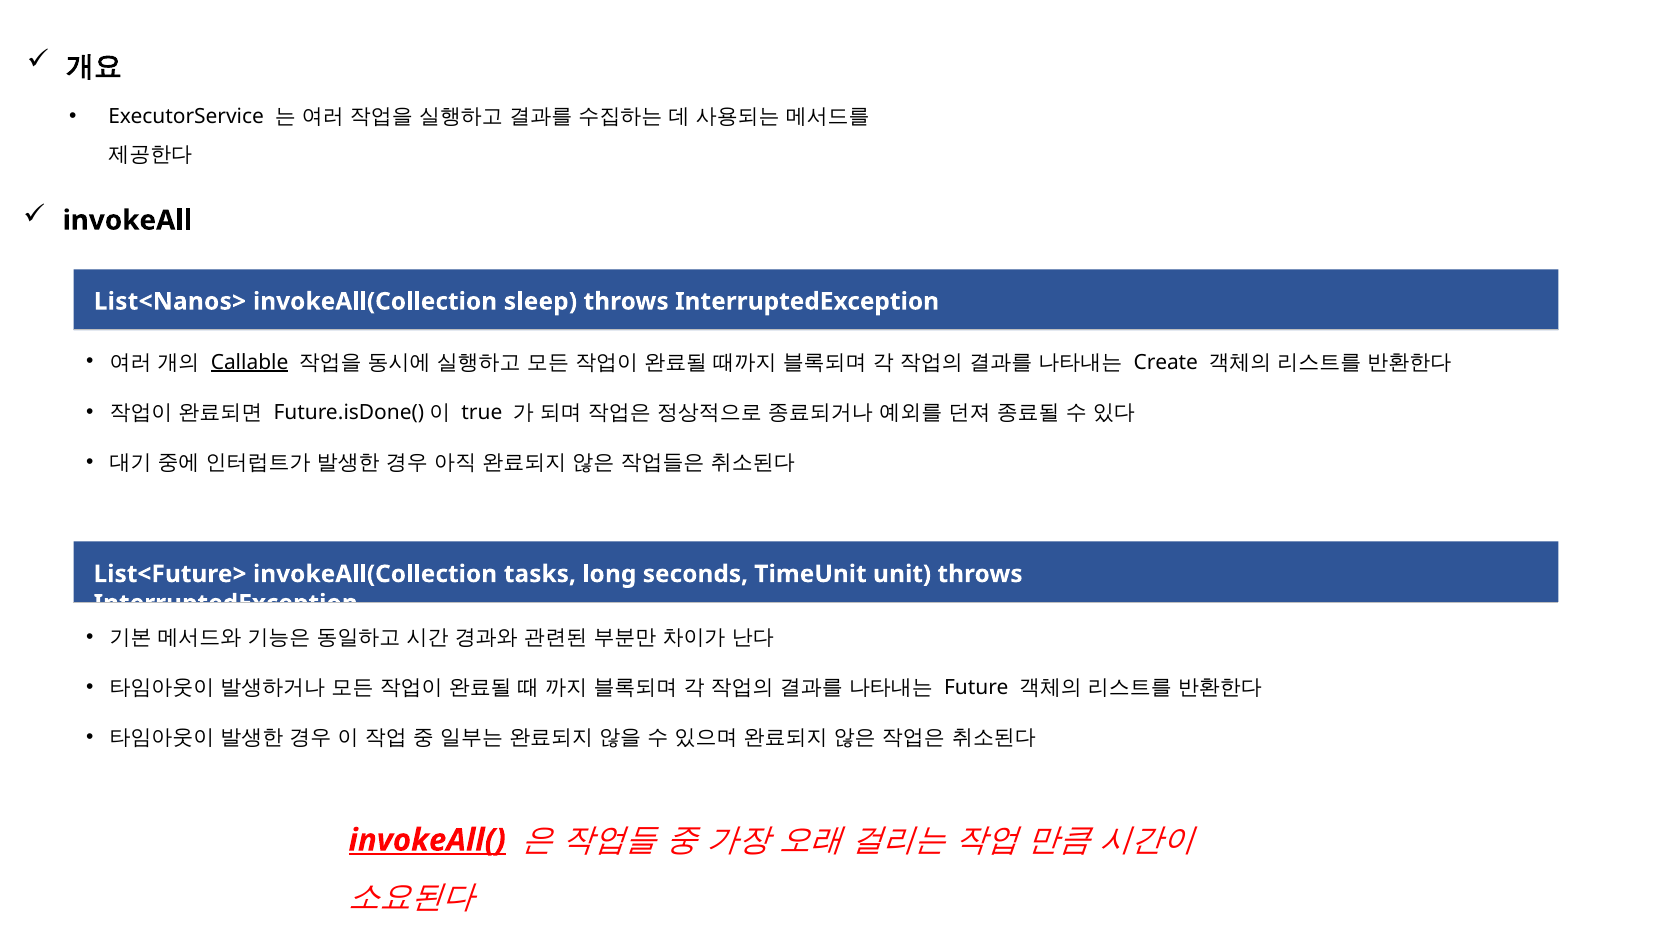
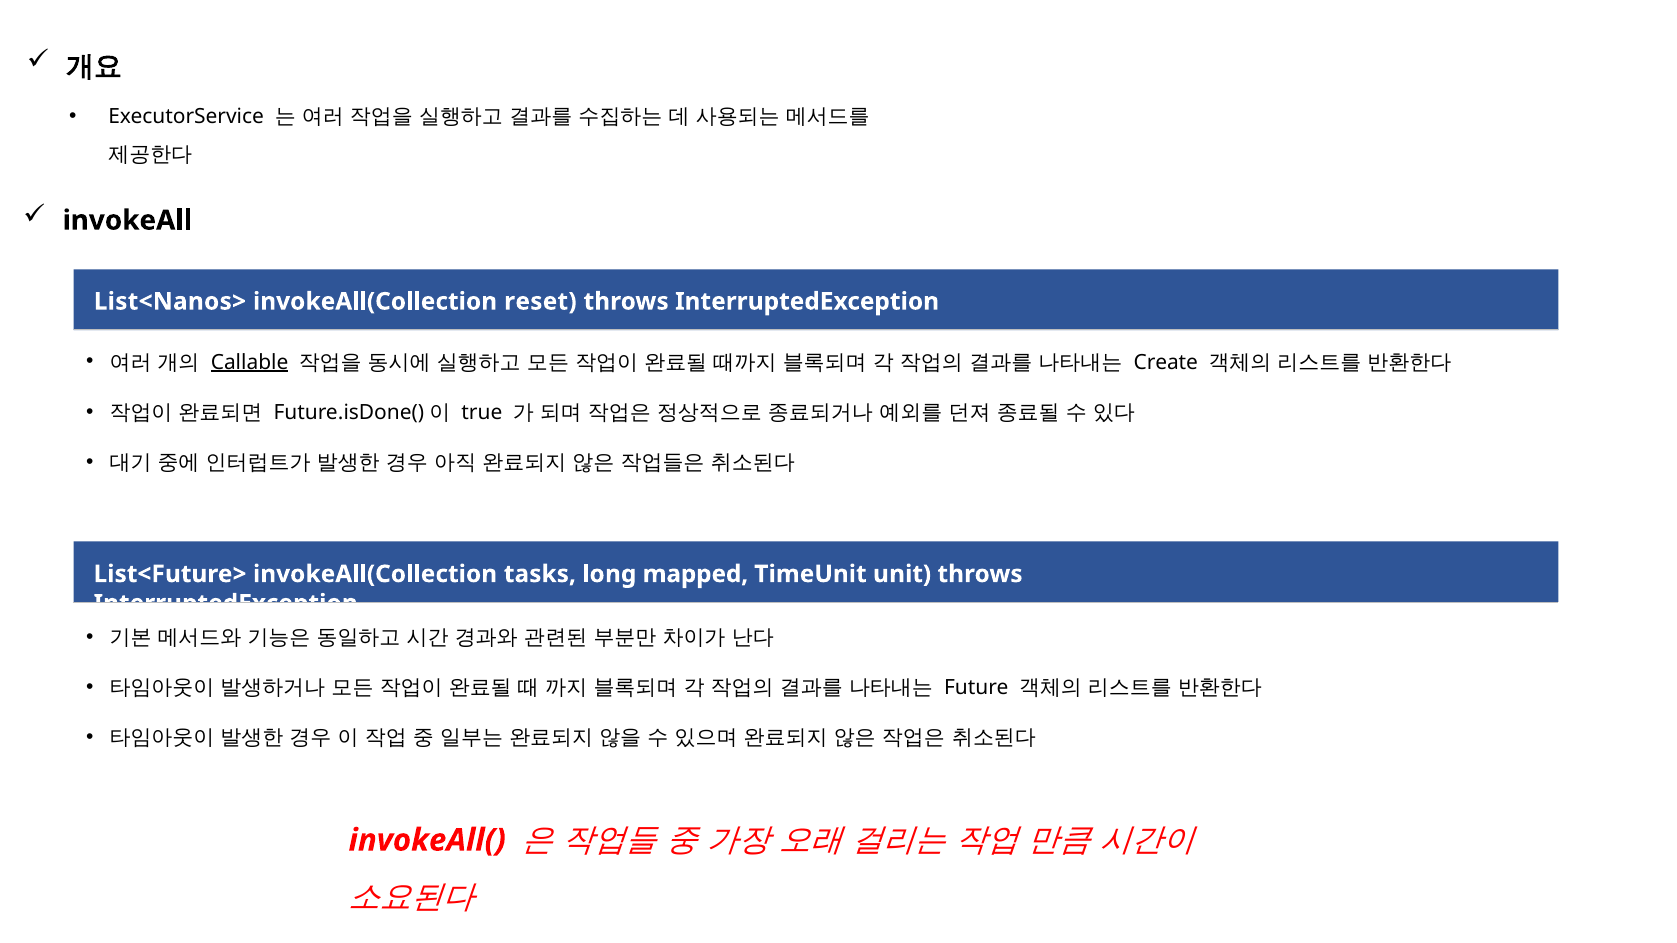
sleep: sleep -> reset (540, 302)
seconds: seconds -> mapped (695, 574)
invokeAll( underline: present -> none (427, 841)
